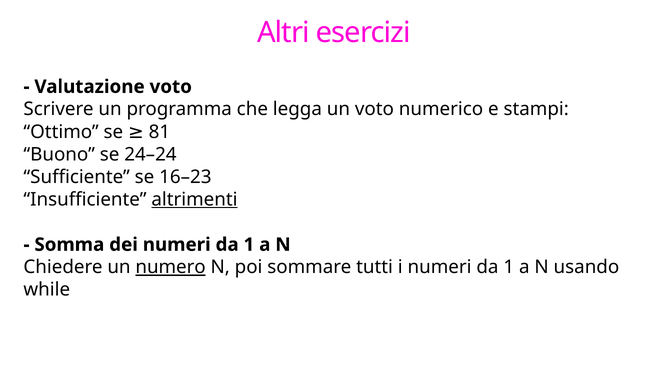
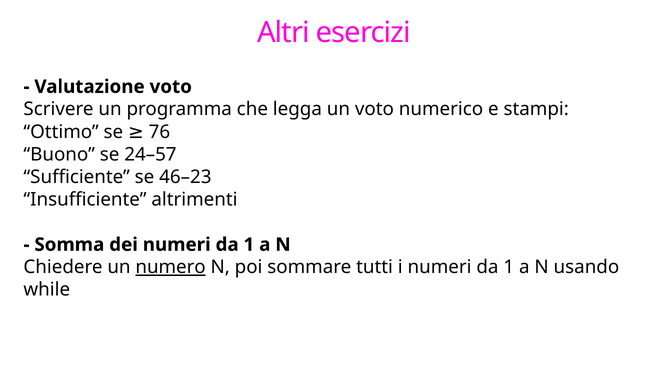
81: 81 -> 76 (159, 132)
24–24: 24–24 -> 24–57 (150, 154)
16–23: 16–23 -> 46–23 (185, 177)
altrimenti underline: present -> none (194, 199)
